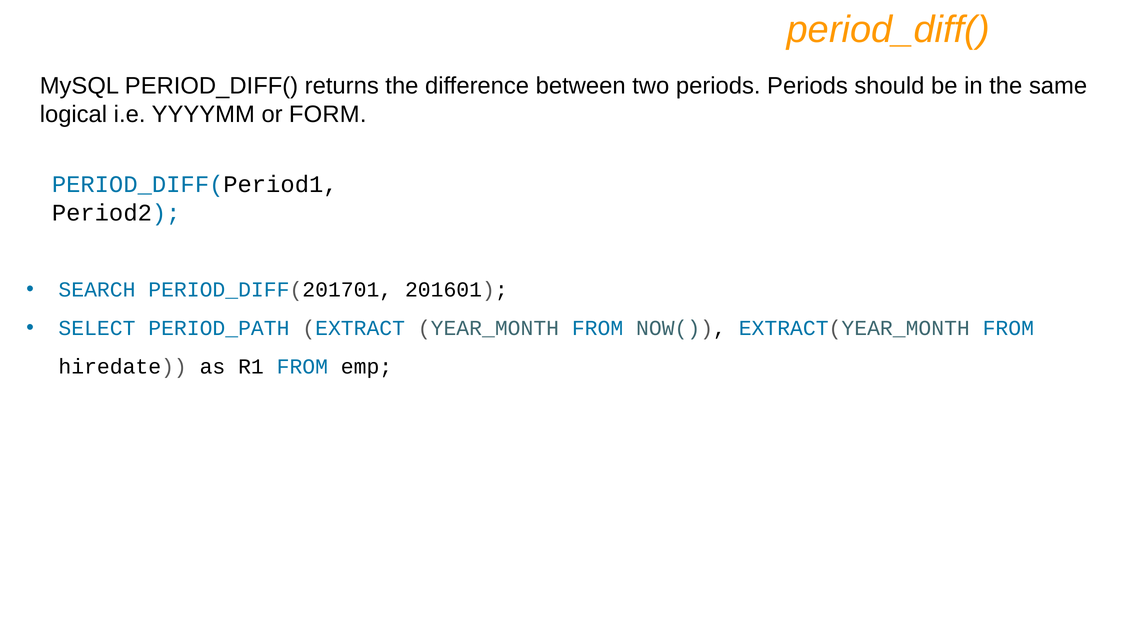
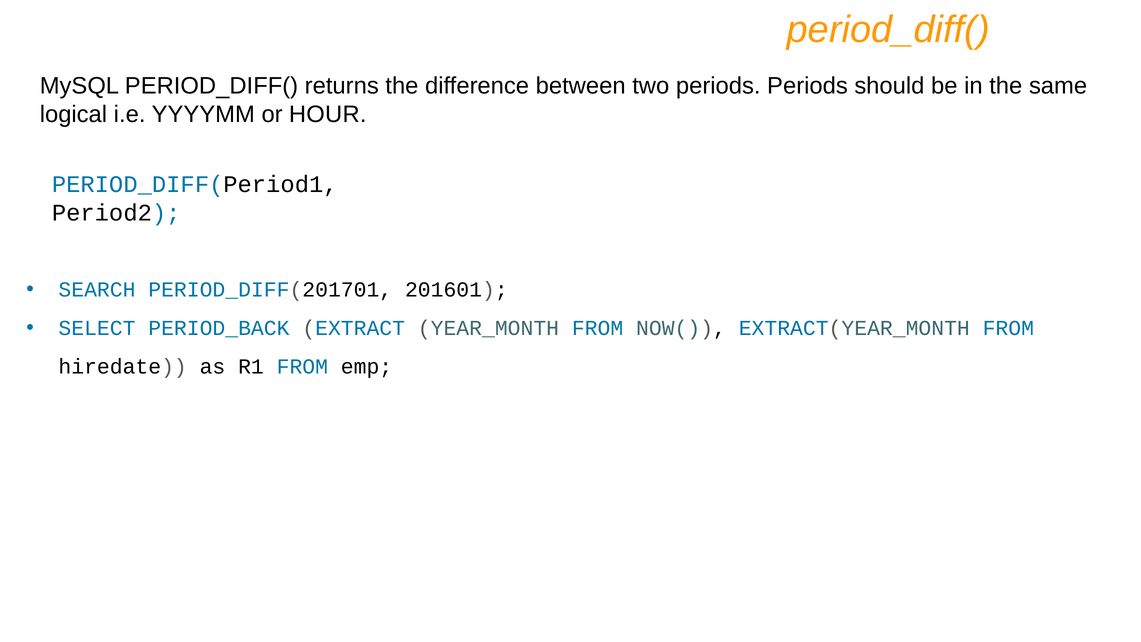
FORM: FORM -> HOUR (328, 114)
PERIOD_PATH: PERIOD_PATH -> PERIOD_BACK (219, 328)
